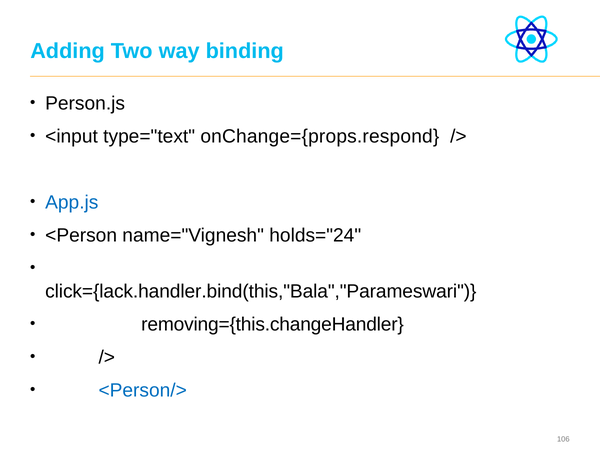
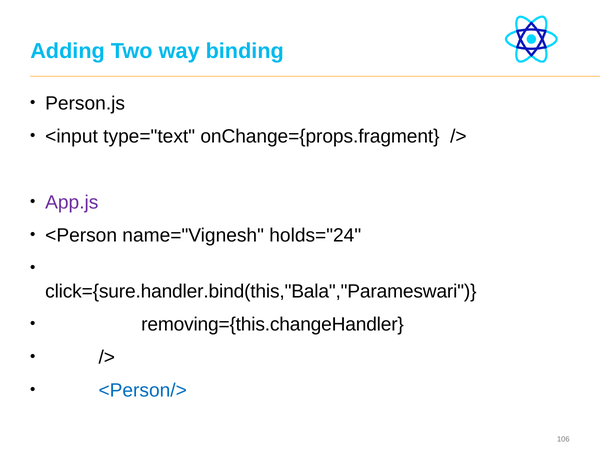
onChange={props.respond: onChange={props.respond -> onChange={props.fragment (320, 136)
App.js colour: blue -> purple (72, 202)
click={lack.handler.bind(this,"Bala","Parameswari: click={lack.handler.bind(this,"Bala","Parameswari -> click={sure.handler.bind(this,"Bala","Parameswari (261, 291)
